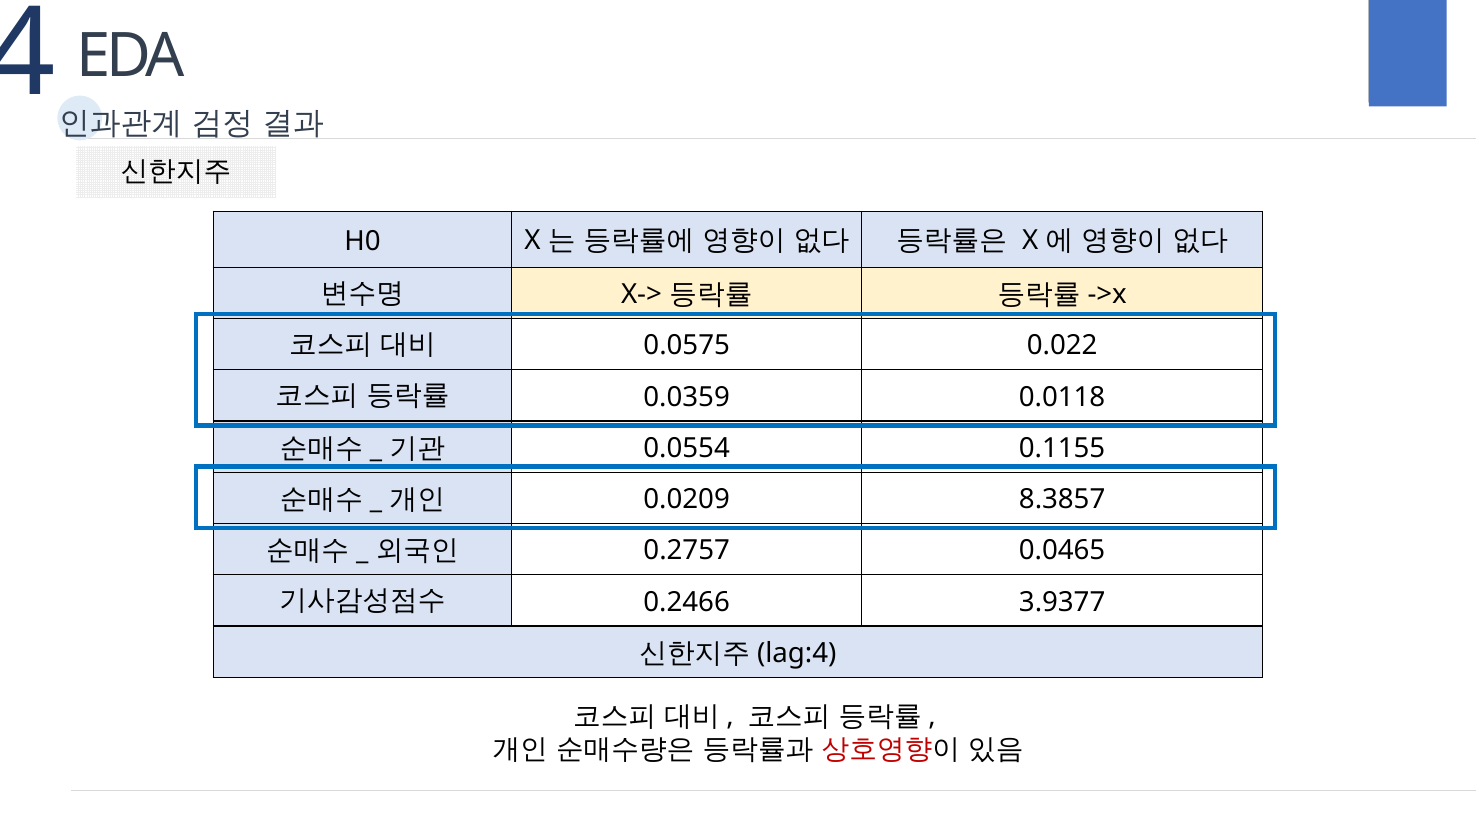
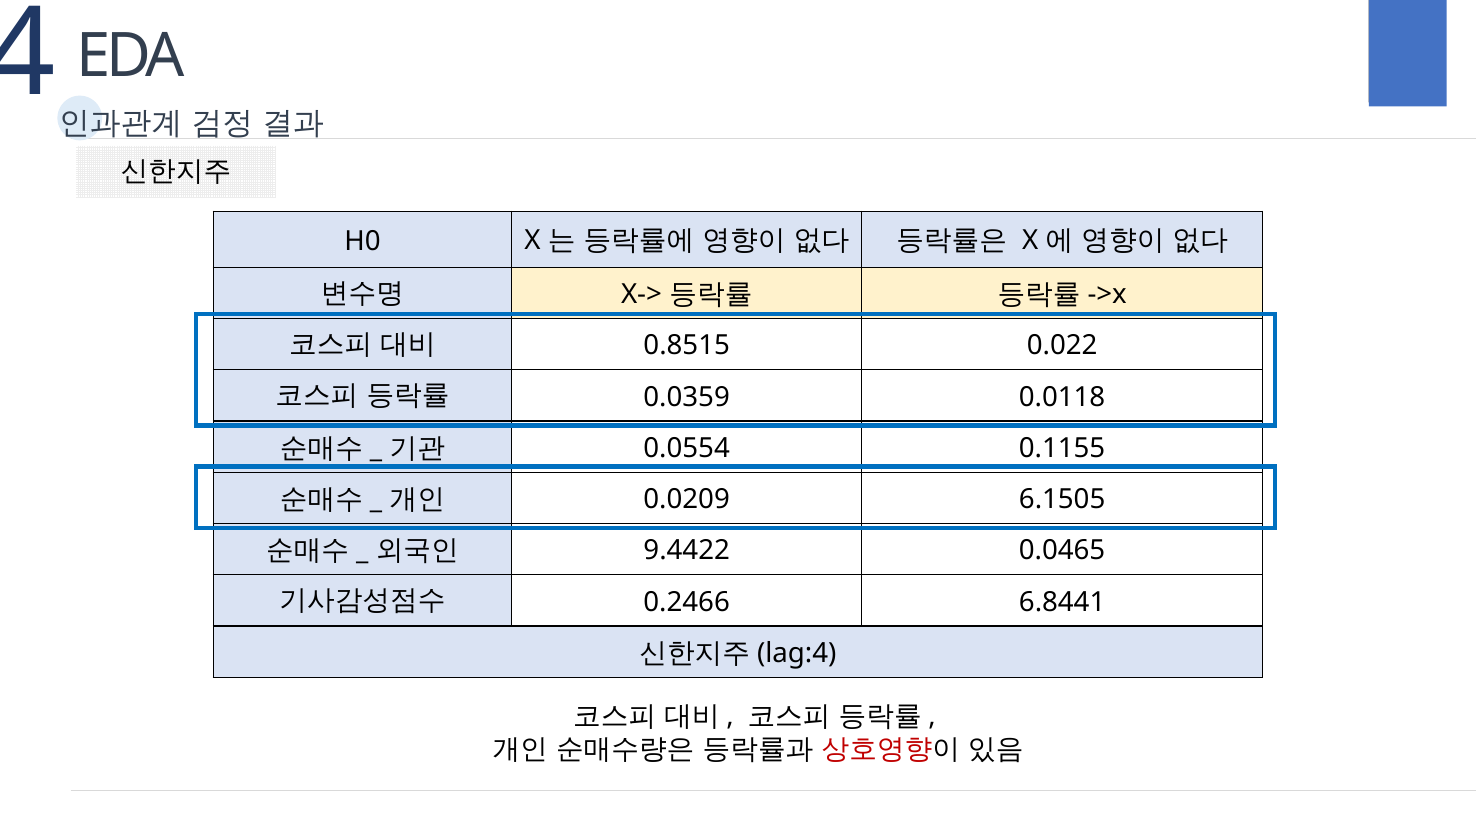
0.0575: 0.0575 -> 0.8515 (687, 346)
8.3857: 8.3857 -> 6.1505 (1062, 500)
0.2757: 0.2757 -> 9.4422 (687, 551)
3.9377: 3.9377 -> 6.8441 (1062, 602)
